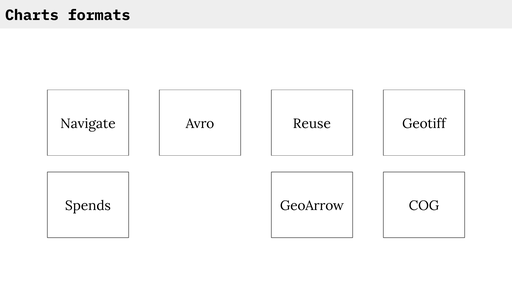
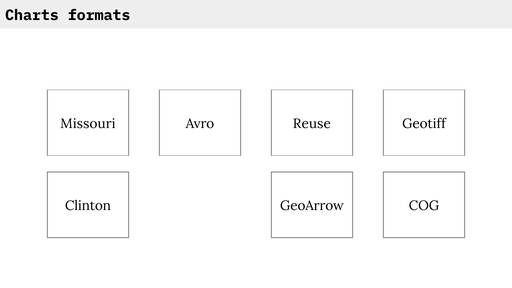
Navigate: Navigate -> Missouri (88, 124)
Spends: Spends -> Clinton (88, 206)
